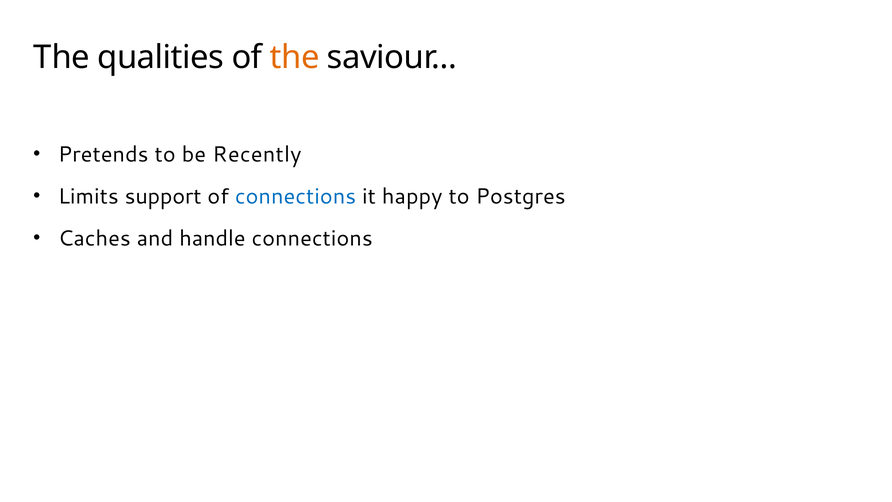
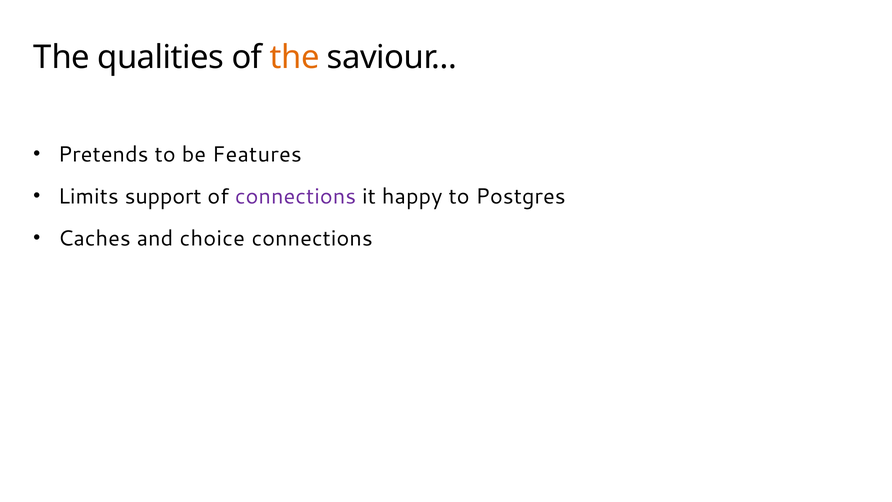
Recently: Recently -> Features (257, 155)
connections colour: blue -> purple (296, 196)
handle: handle -> choice (212, 238)
